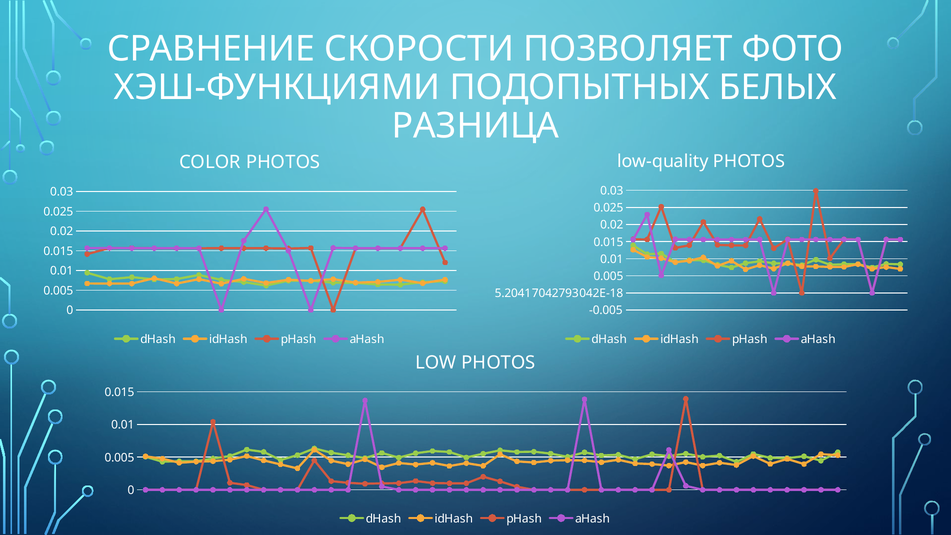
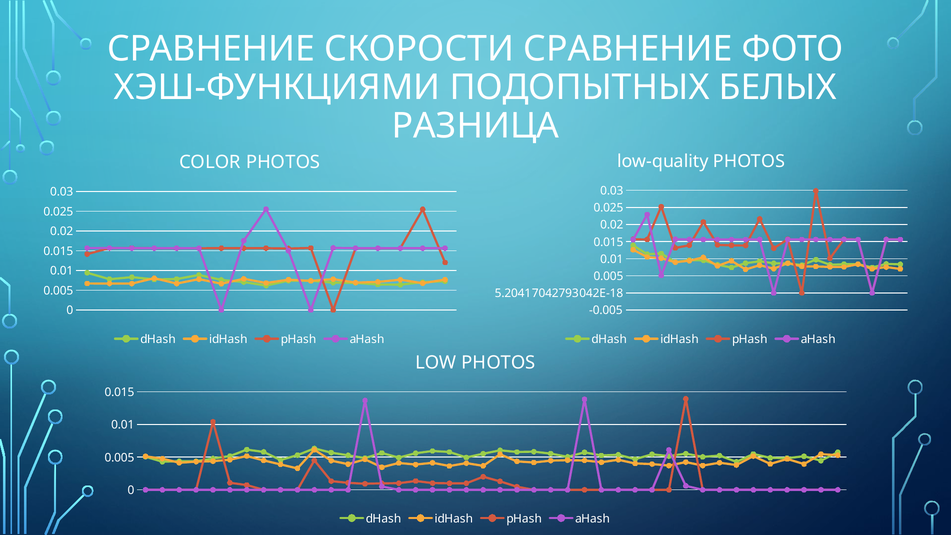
СКОРОСТИ ПОЗВОЛЯЕТ: ПОЗВОЛЯЕТ -> СРАВНЕНИЕ (628, 49)
